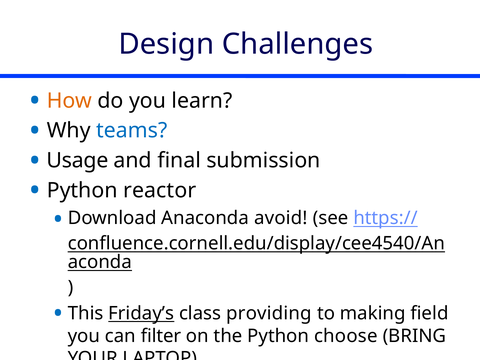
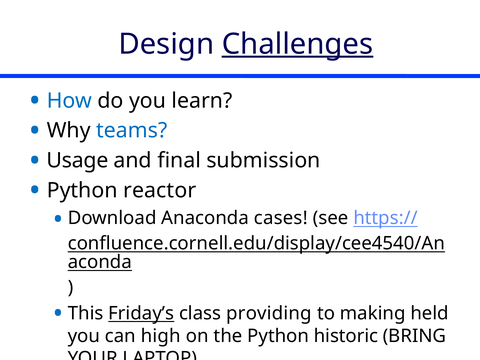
Challenges underline: none -> present (297, 44)
How colour: orange -> blue (69, 101)
avoid: avoid -> cases (281, 218)
field: field -> held (429, 313)
filter: filter -> high (161, 336)
choose: choose -> historic (346, 336)
